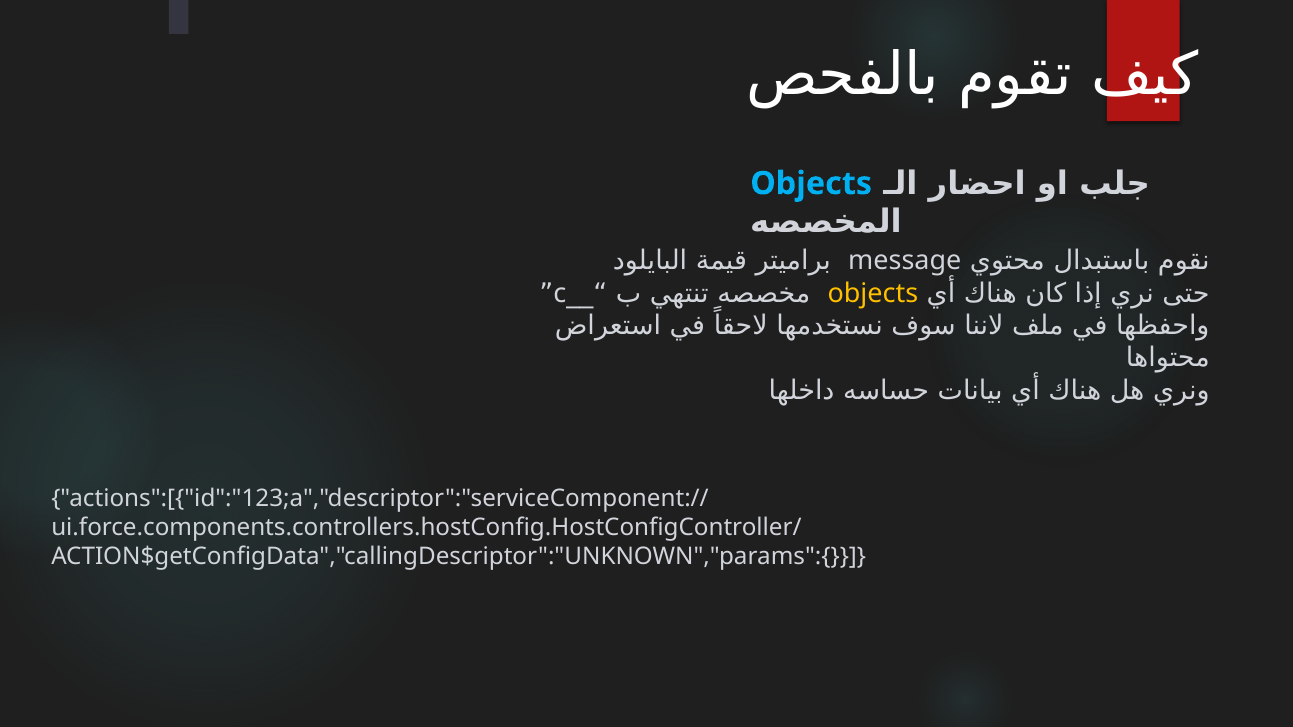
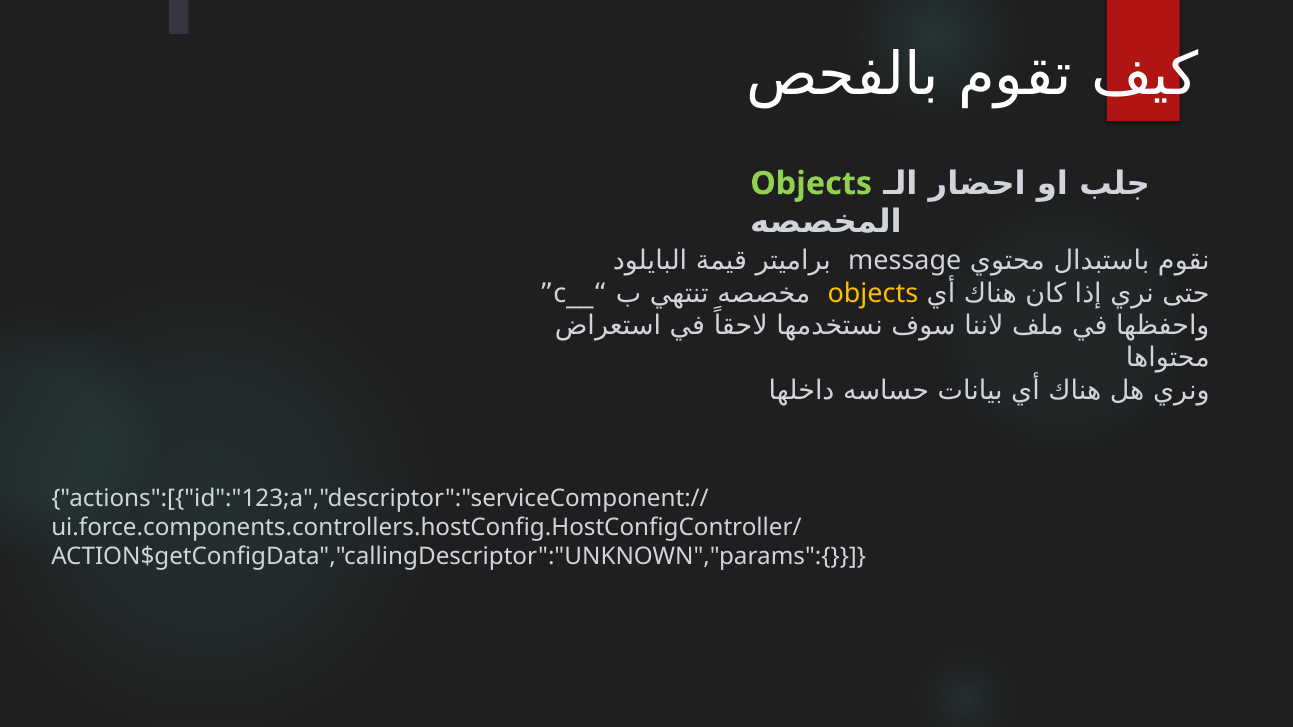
Objects colour: light blue -> light green (811, 184)
